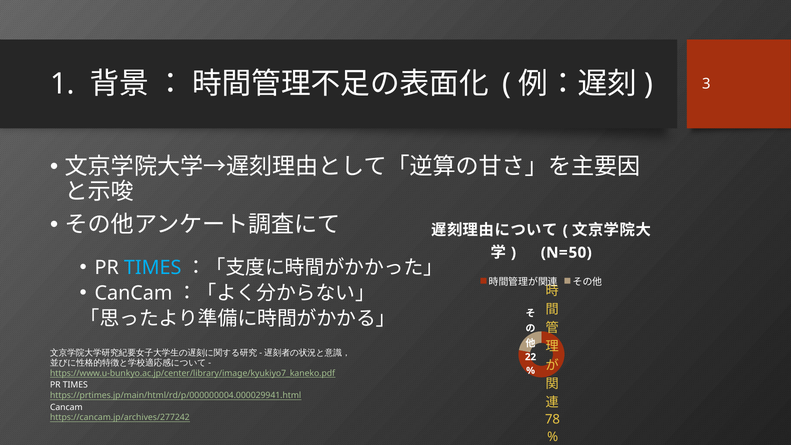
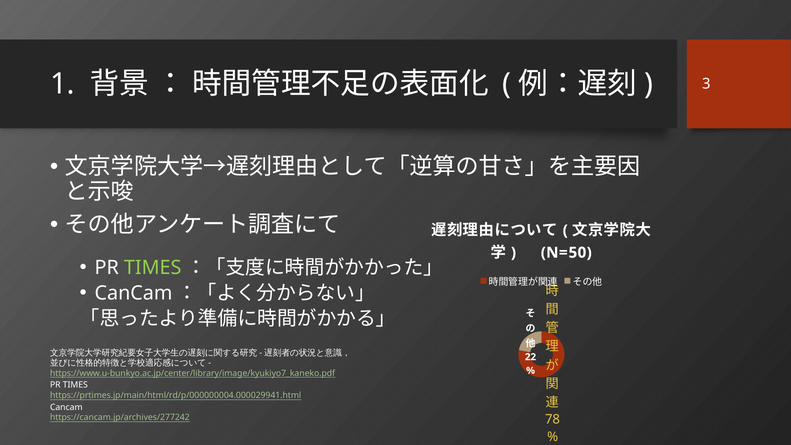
TIMES colour: light blue -> light green (153, 268)
